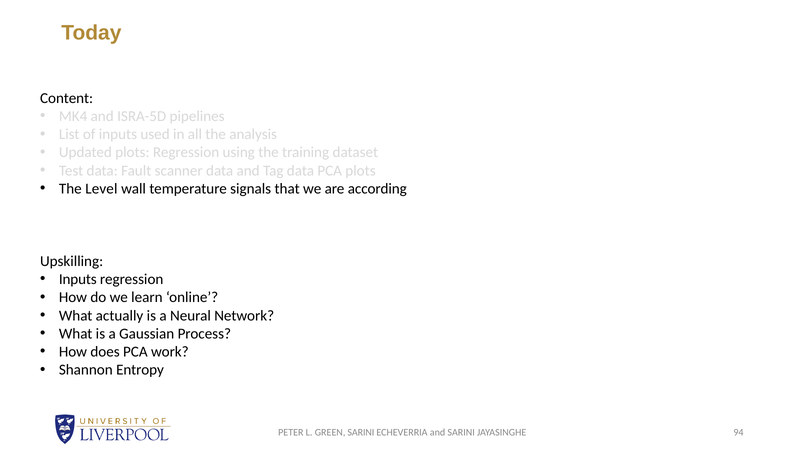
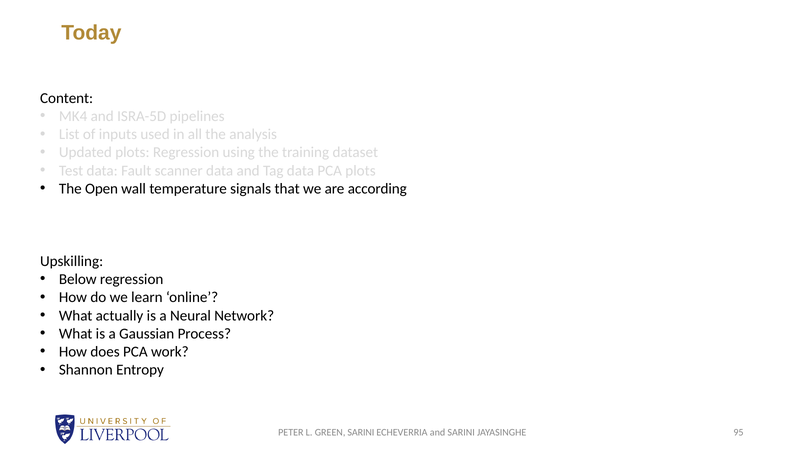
Level: Level -> Open (102, 189)
Inputs: Inputs -> Below (78, 279)
94: 94 -> 95 (739, 432)
